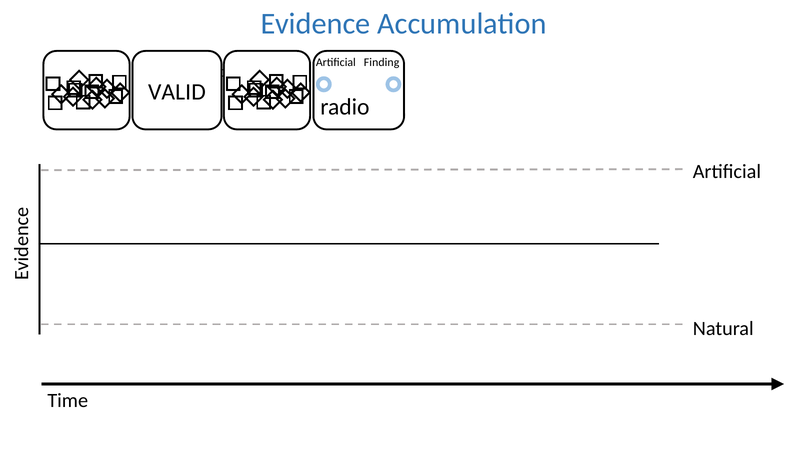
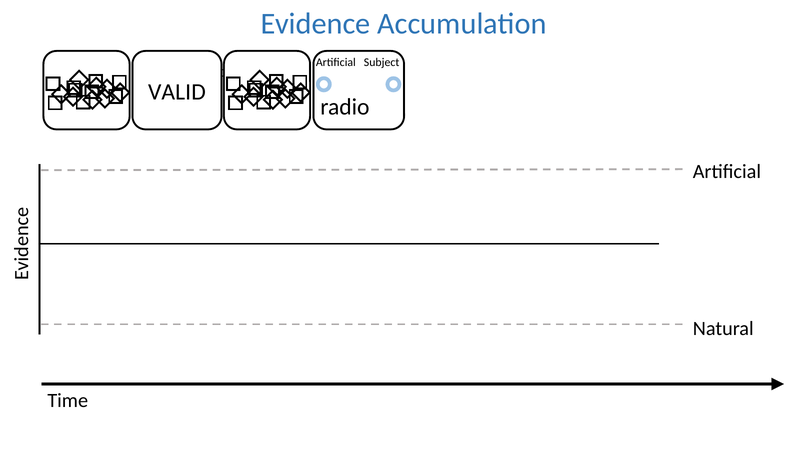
Finding: Finding -> Subject (382, 62)
